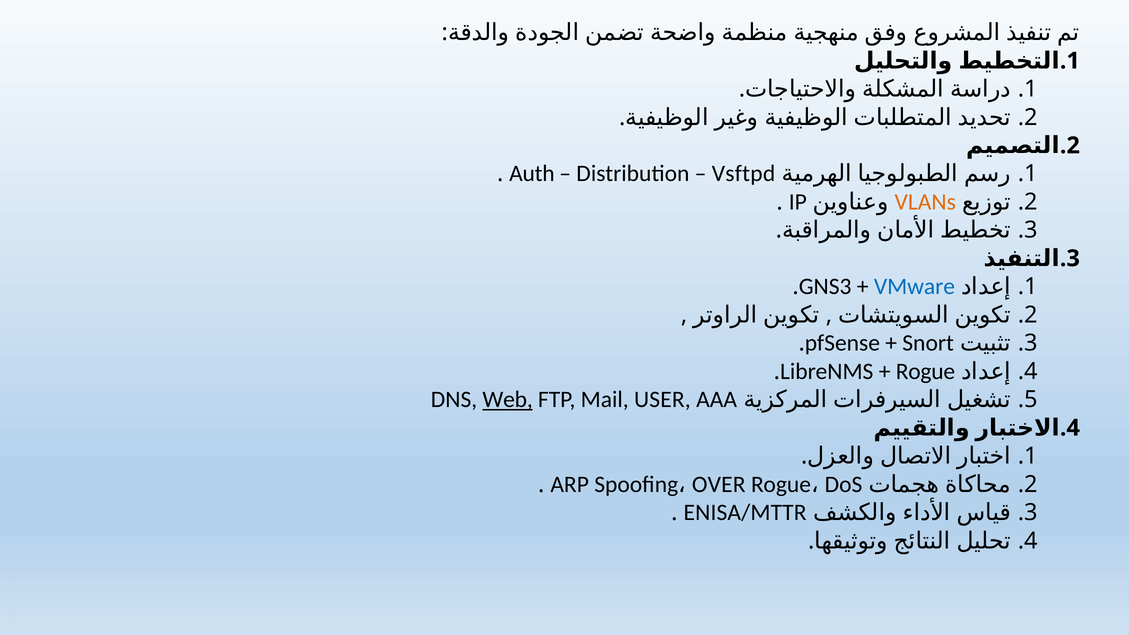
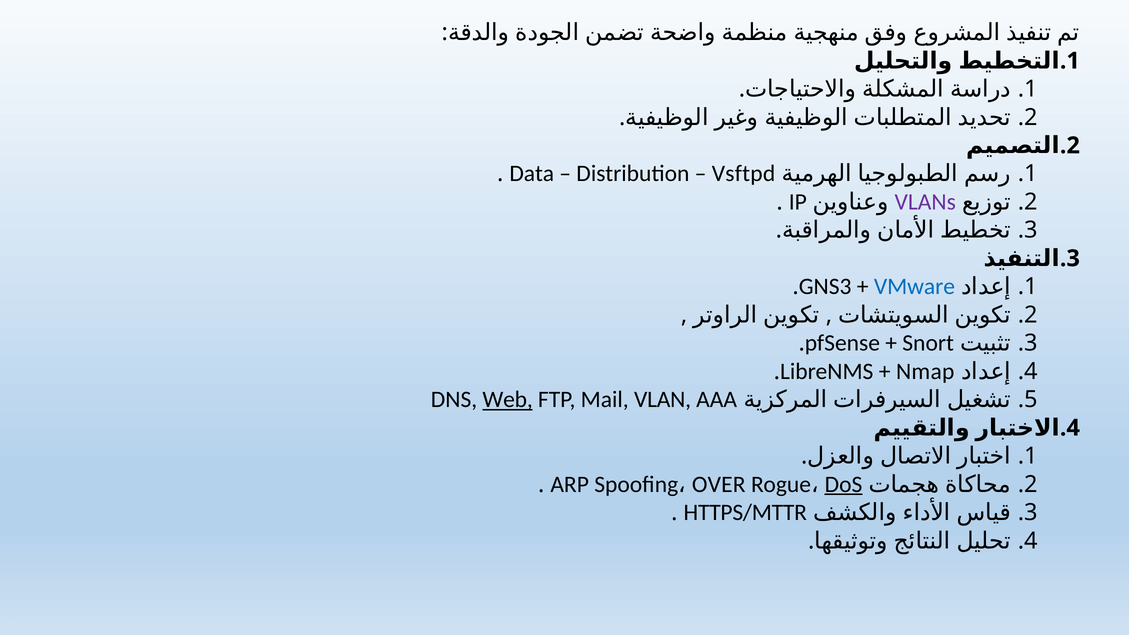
Auth: Auth -> Data (532, 174)
VLANs colour: orange -> purple (925, 202)
Rogue: Rogue -> Nmap (925, 371)
USER: USER -> VLAN (663, 400)
DoS underline: none -> present (844, 484)
ENISA/MTTR: ENISA/MTTR -> HTTPS/MTTR (745, 513)
